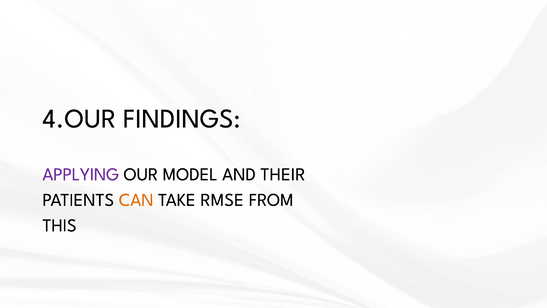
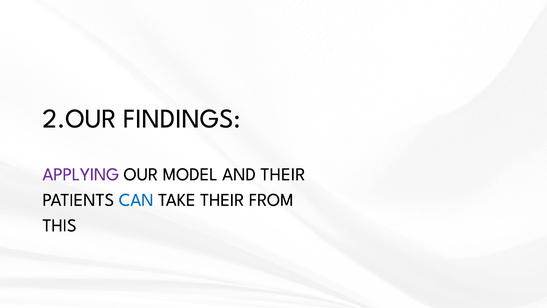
4.OUR: 4.OUR -> 2.OUR (79, 118)
CAN colour: orange -> blue (136, 200)
TAKE RMSE: RMSE -> THEIR (222, 200)
